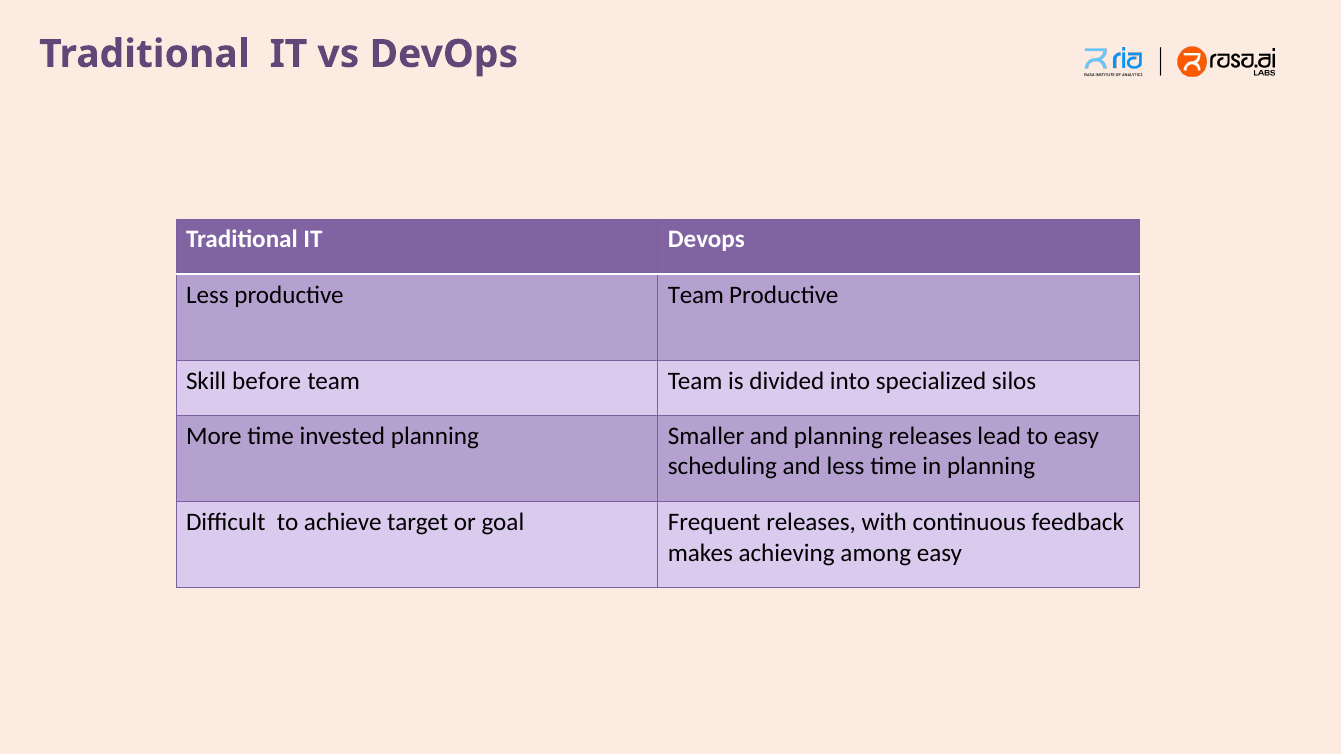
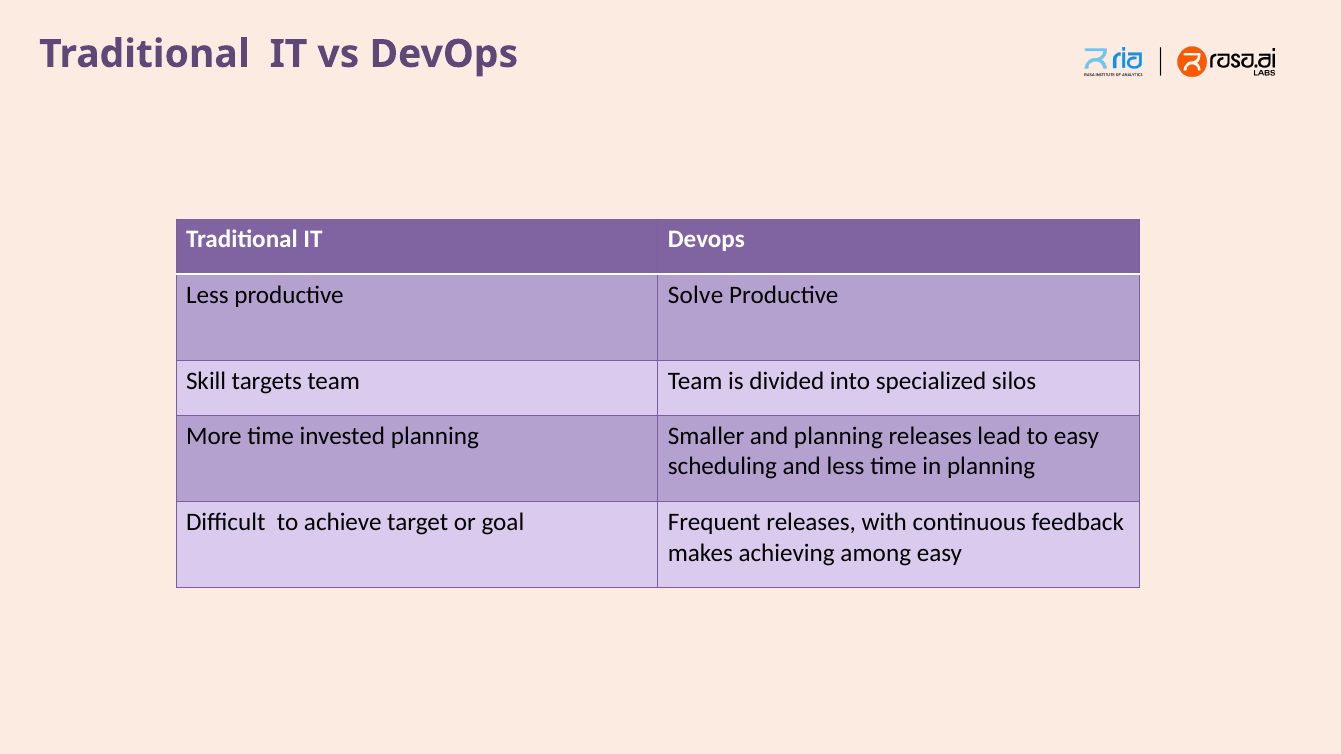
productive Team: Team -> Solve (696, 295)
before: before -> targets (267, 381)
